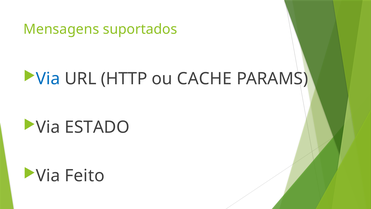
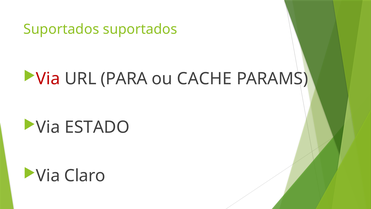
Mensagens: Mensagens -> Suportados (61, 29)
Via colour: blue -> red (48, 79)
HTTP: HTTP -> PARA (124, 79)
Feito: Feito -> Claro (85, 176)
